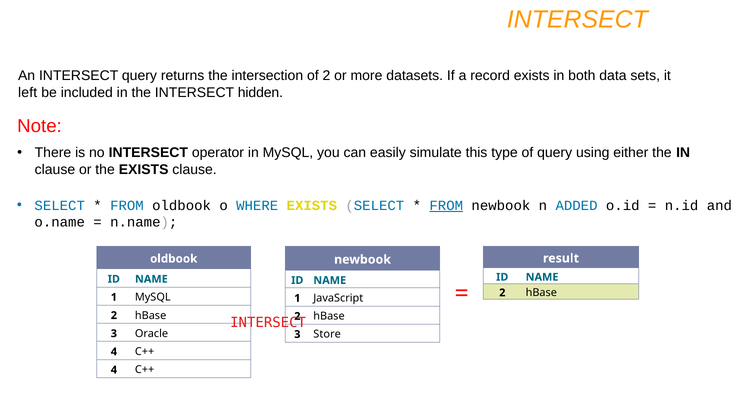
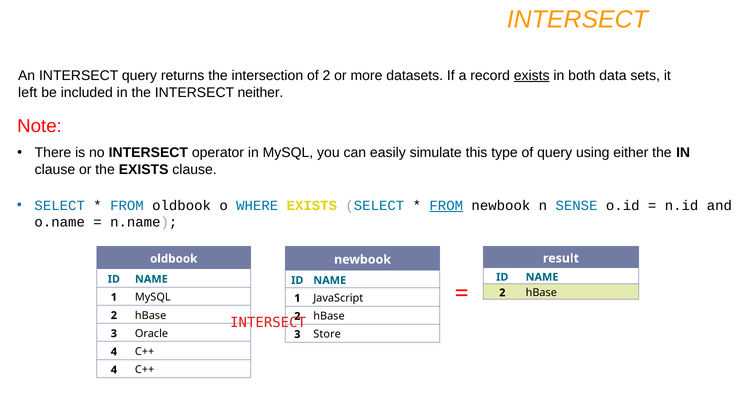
exists underline: none -> present (532, 76)
hidden: hidden -> neither (260, 92)
ADDED: ADDED -> SENSE (577, 206)
